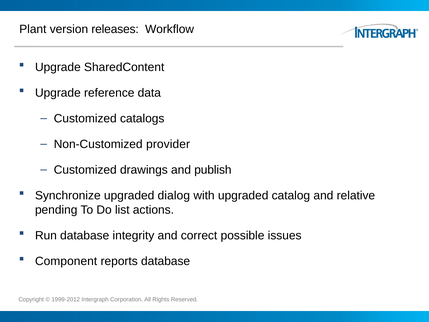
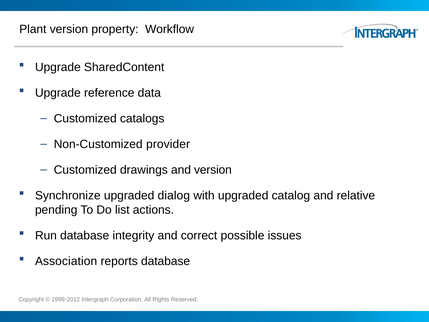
releases: releases -> property (115, 29)
and publish: publish -> version (213, 170)
Component: Component -> Association (66, 261)
